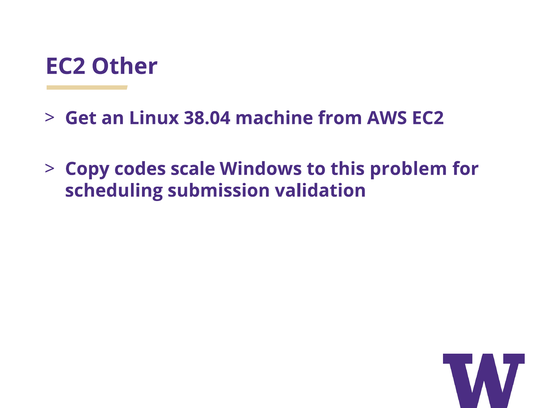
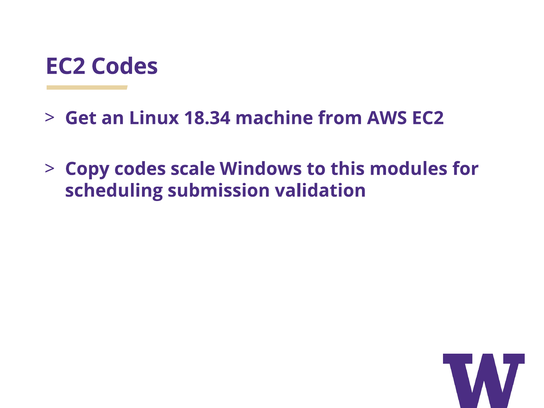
EC2 Other: Other -> Codes (125, 66)
38.04: 38.04 -> 18.34 (207, 118)
problem: problem -> modules (409, 169)
